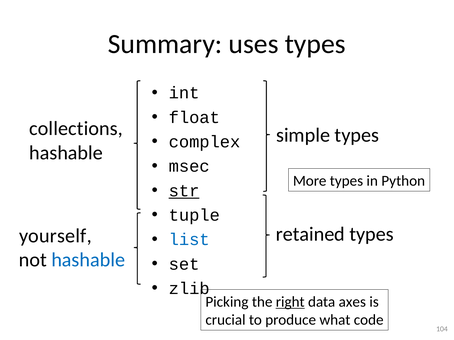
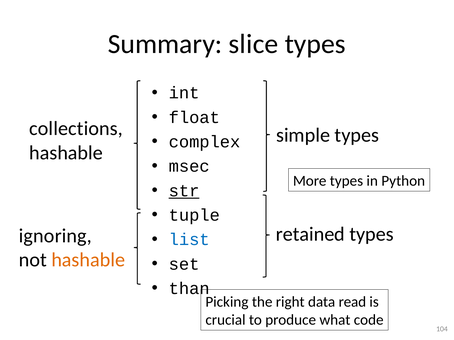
uses: uses -> slice (253, 44)
yourself: yourself -> ignoring (55, 236)
hashable colour: blue -> orange (88, 260)
zlib: zlib -> than (189, 289)
right underline: present -> none (290, 302)
axes: axes -> read (352, 302)
